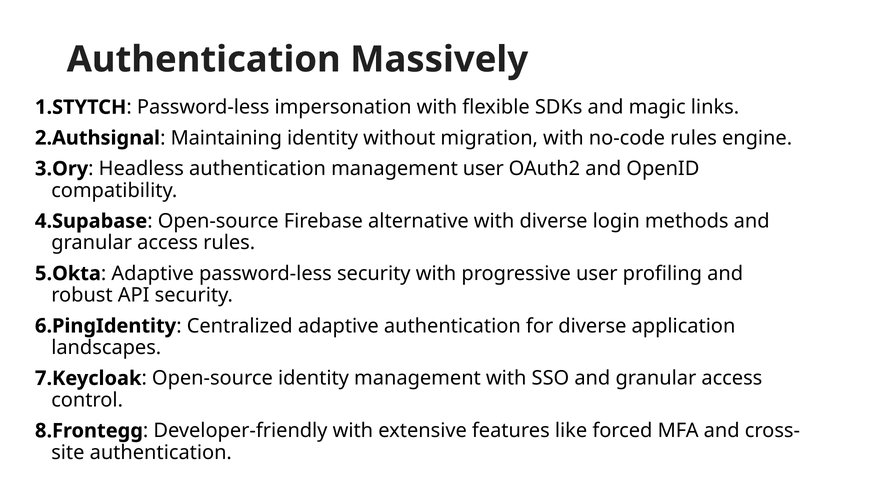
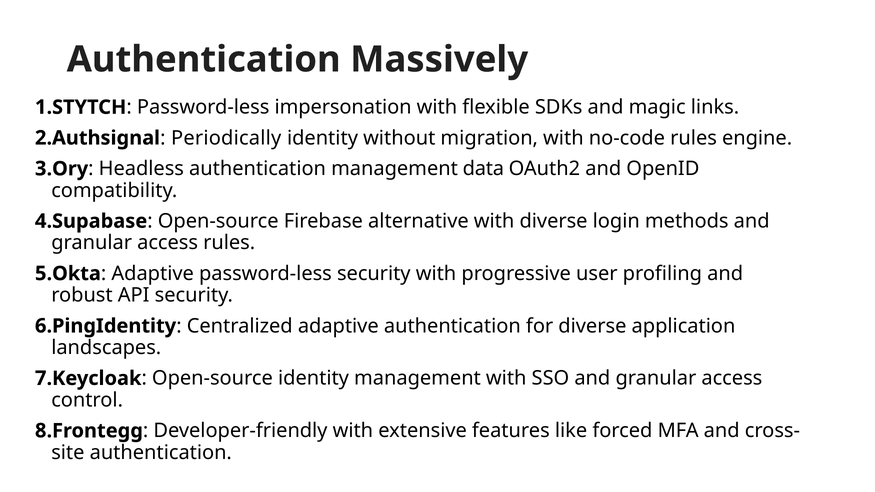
Maintaining: Maintaining -> Periodically (226, 138)
management user: user -> data (483, 169)
